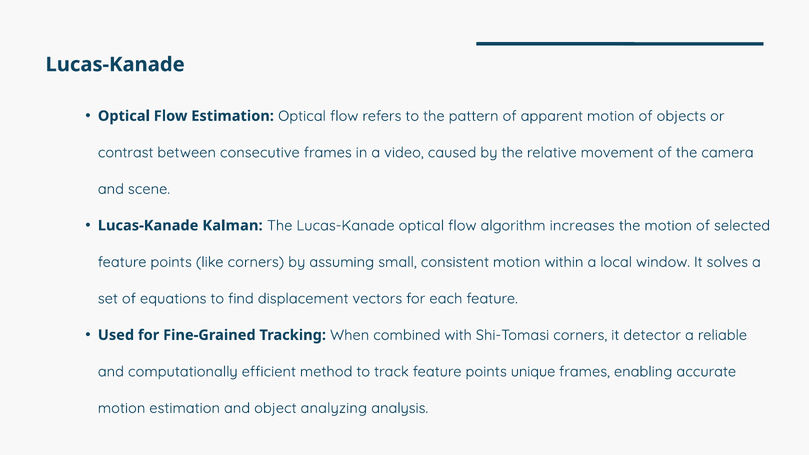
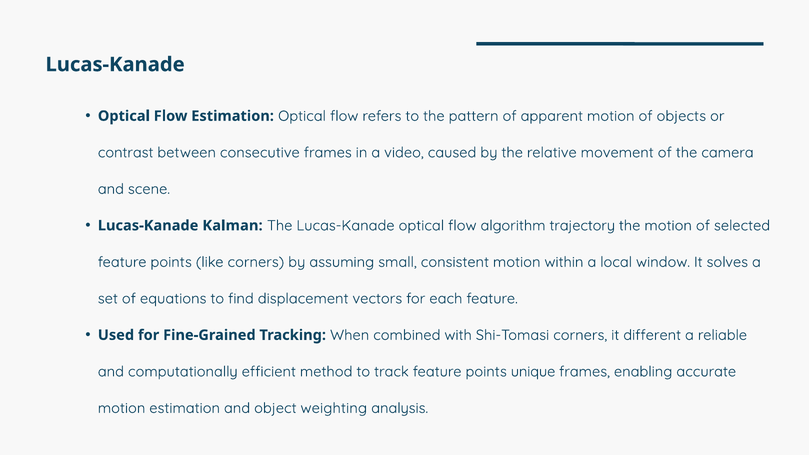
increases: increases -> trajectory (582, 226)
detector: detector -> different (652, 335)
analyzing: analyzing -> weighting (334, 408)
